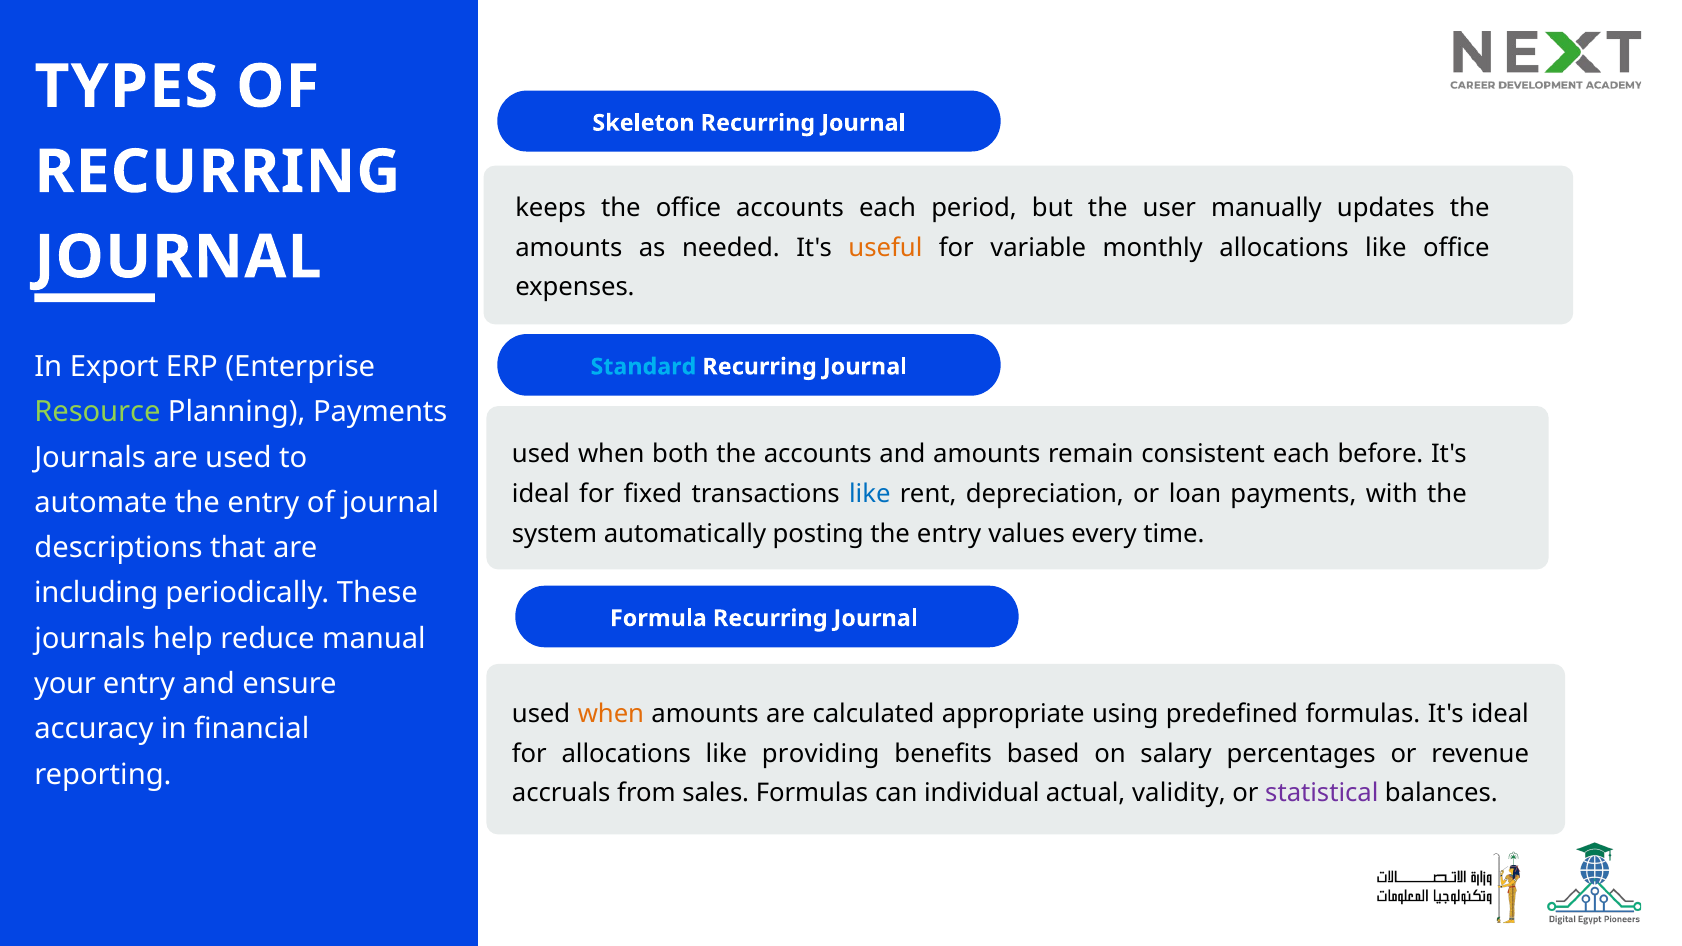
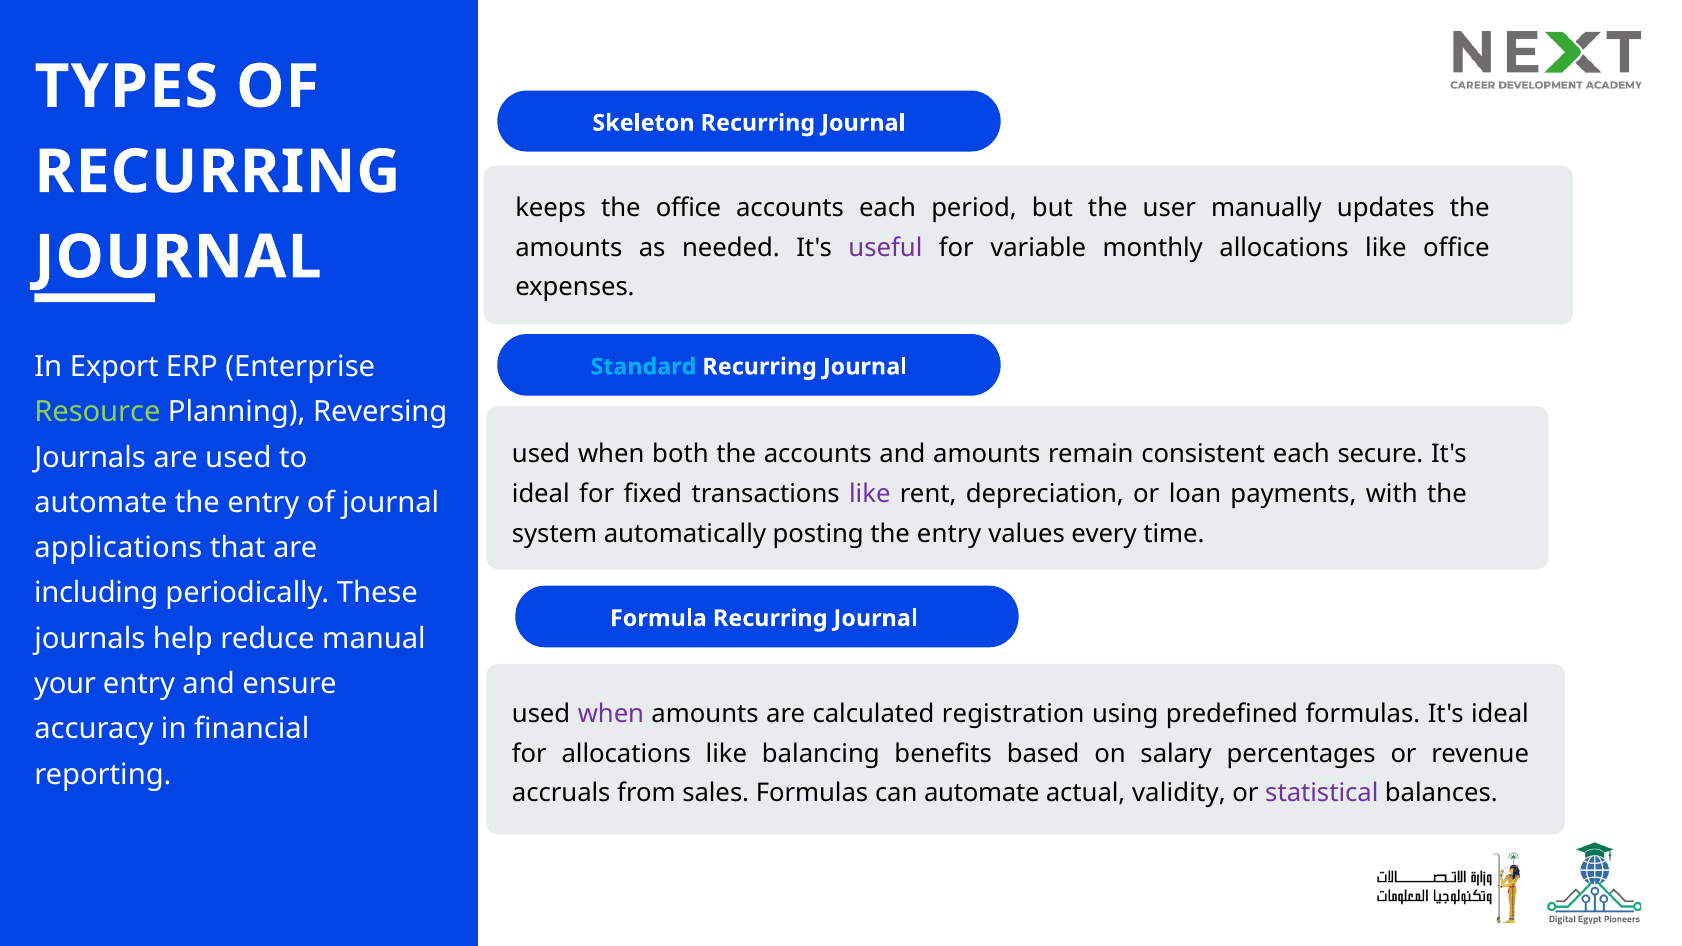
useful colour: orange -> purple (885, 248)
Planning Payments: Payments -> Reversing (380, 412)
before: before -> secure (1380, 454)
like colour: blue -> purple (870, 494)
descriptions: descriptions -> applications (118, 548)
when colour: orange -> purple (611, 714)
appropriate: appropriate -> registration (1013, 714)
providing: providing -> balancing (821, 754)
can individual: individual -> automate (982, 794)
